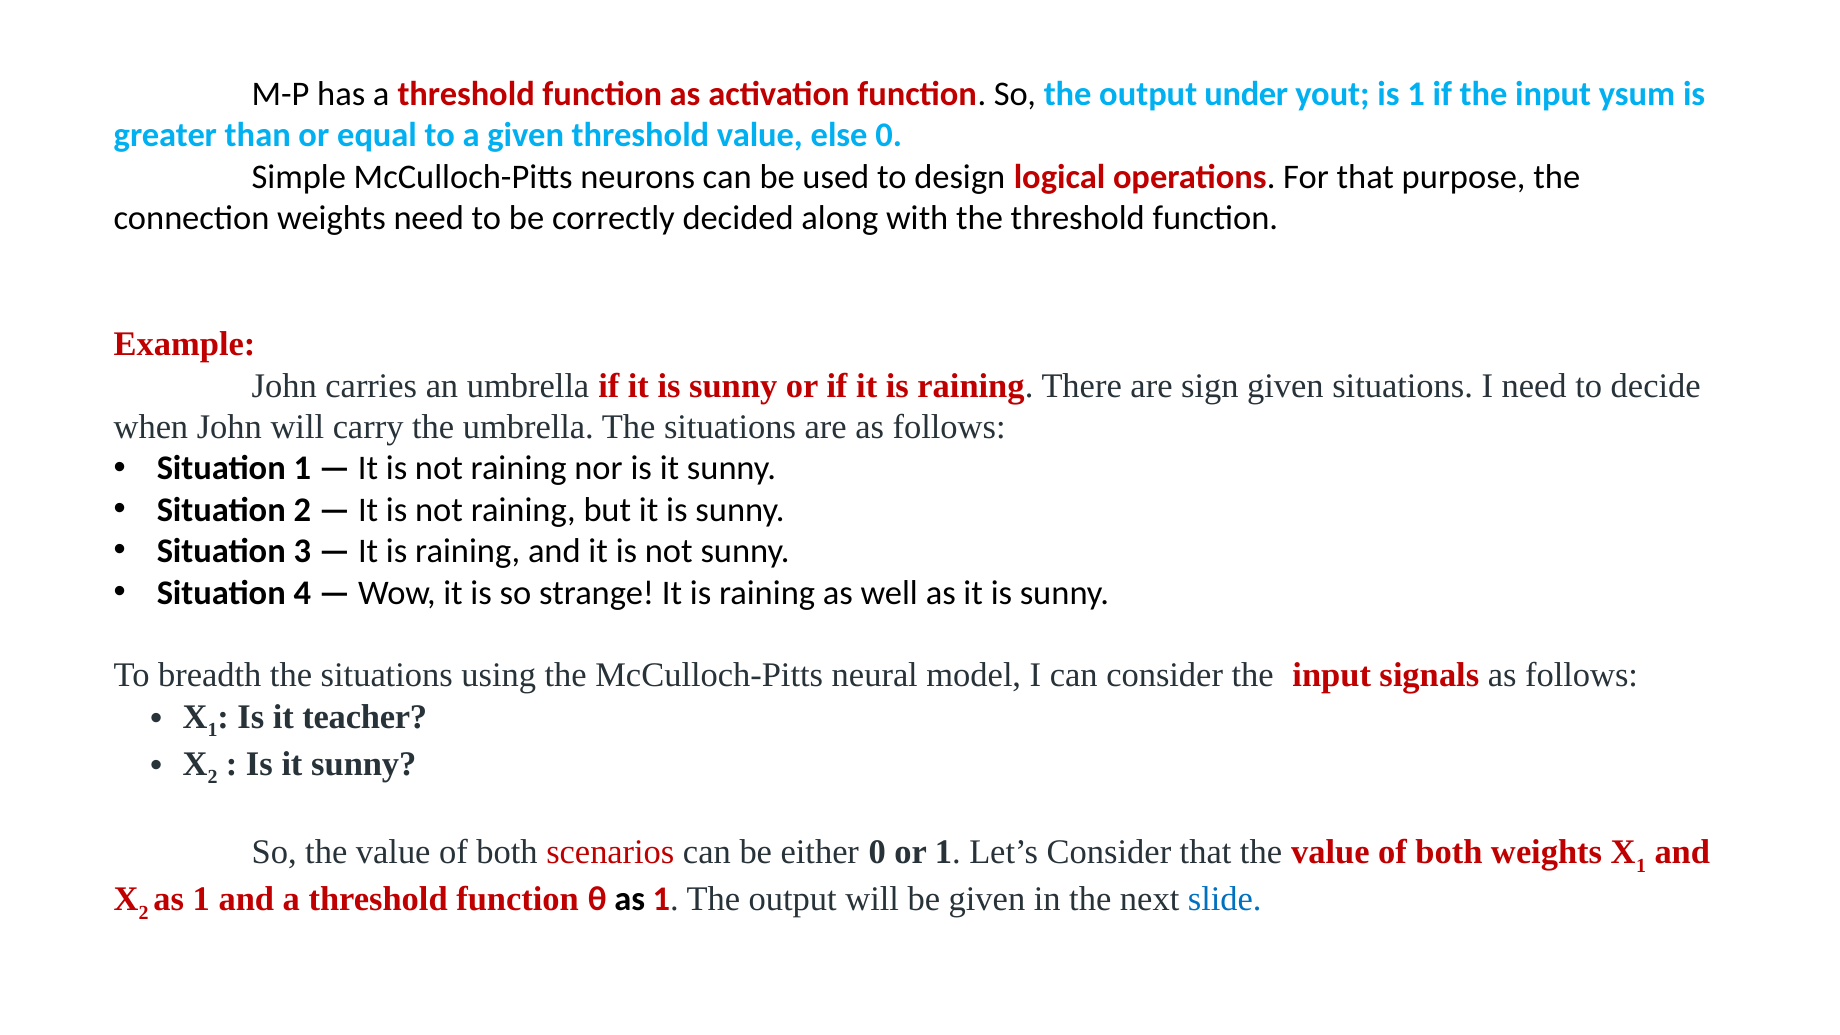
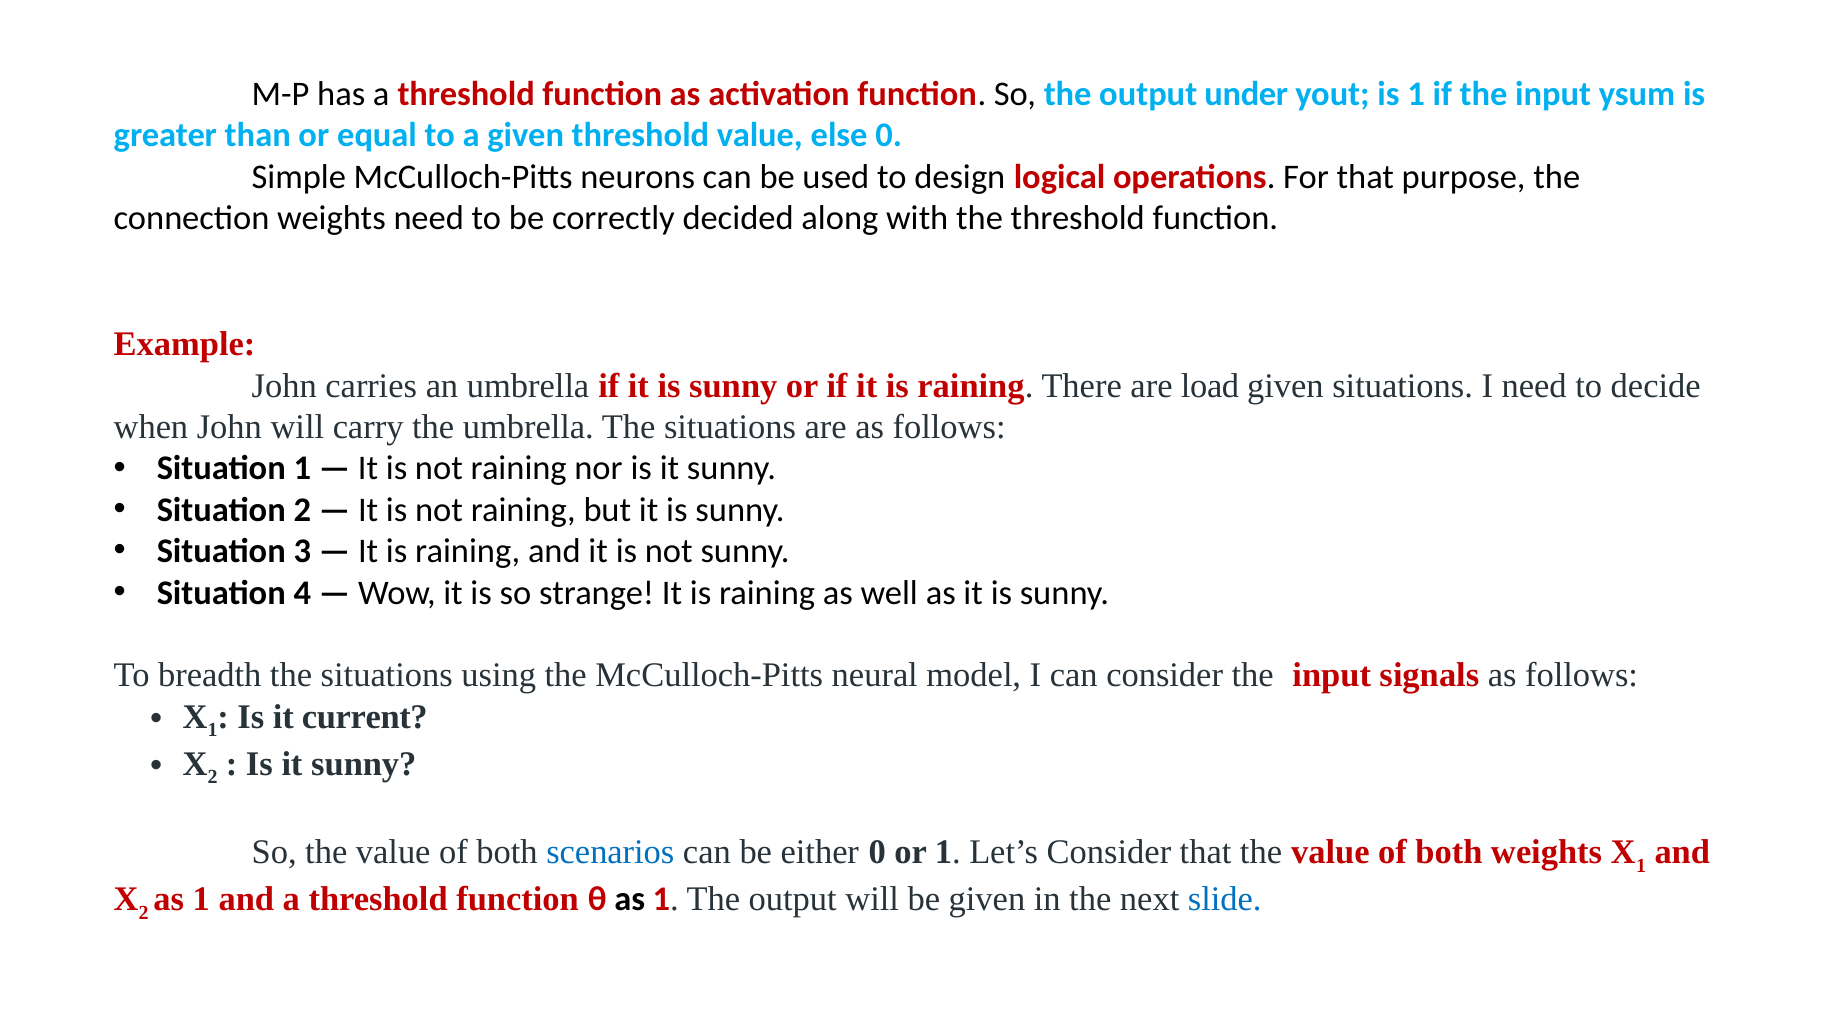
sign: sign -> load (1210, 386)
teacher: teacher -> current (365, 717)
scenarios colour: red -> blue (610, 852)
